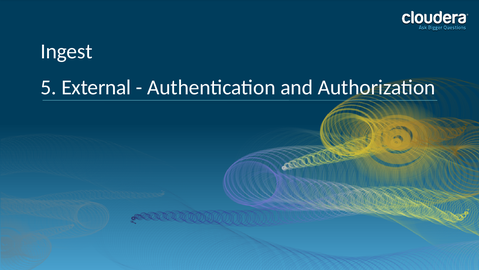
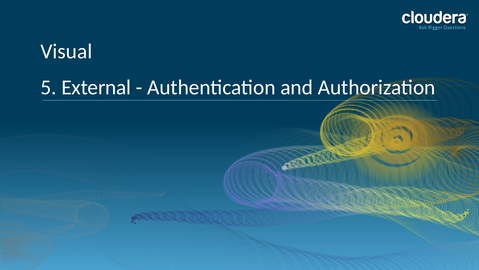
Ingest: Ingest -> Visual (66, 51)
